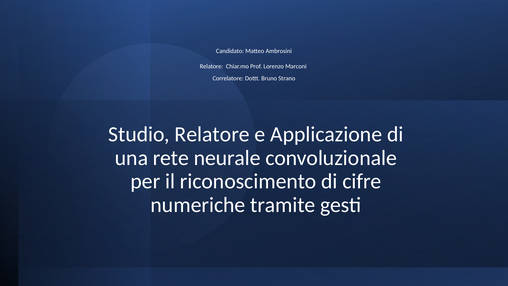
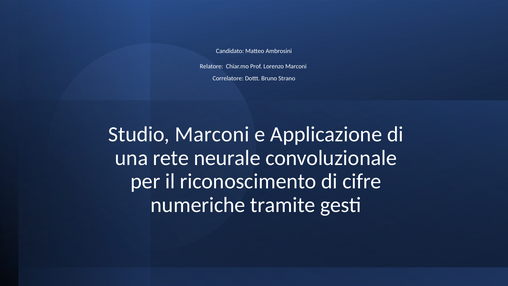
Studio Relatore: Relatore -> Marconi (212, 134)
